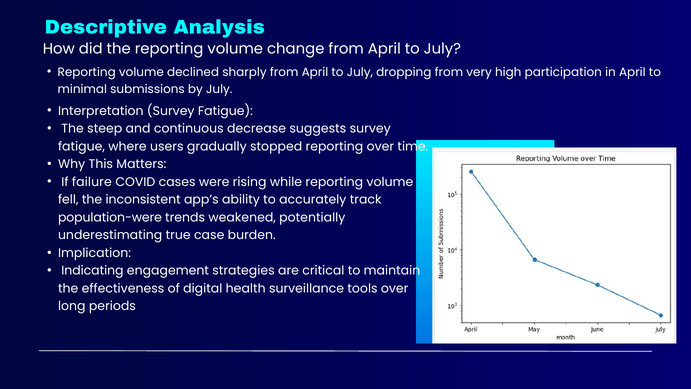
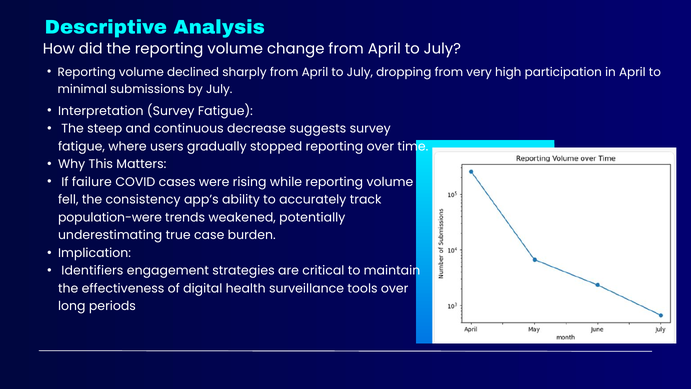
inconsistent: inconsistent -> consistency (143, 200)
Indicating: Indicating -> Identifiers (92, 271)
